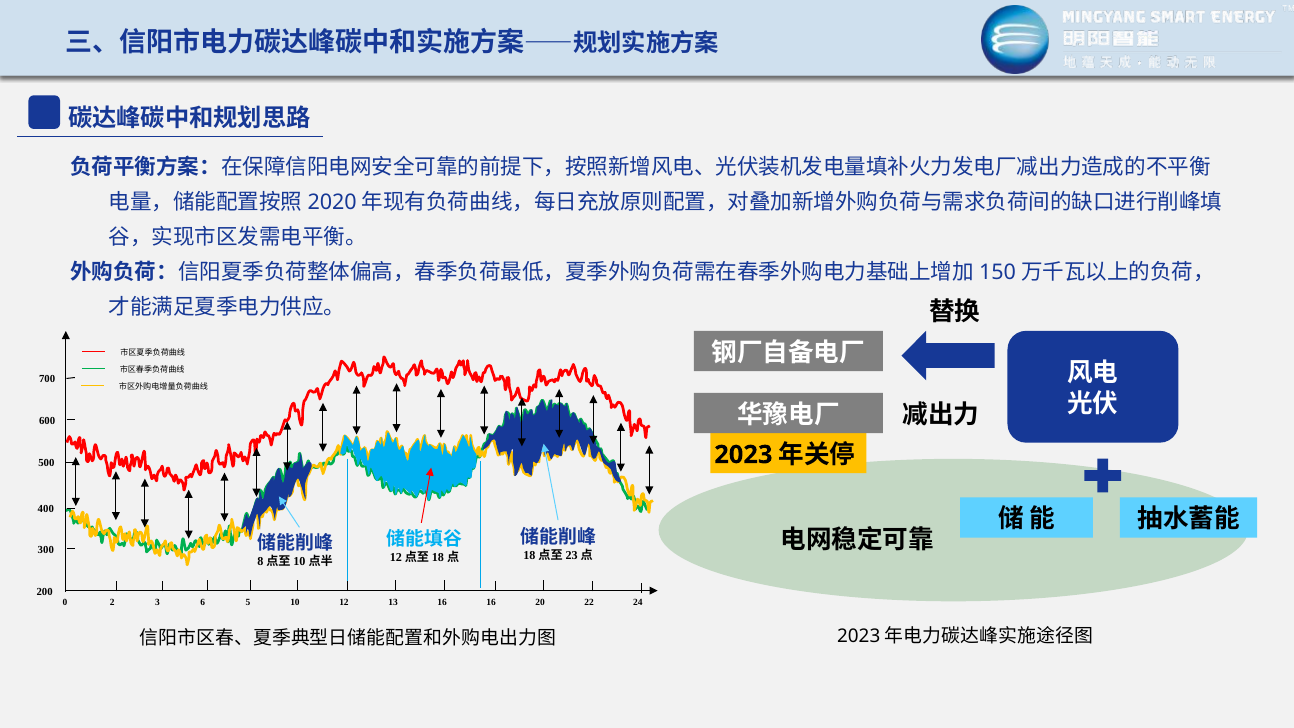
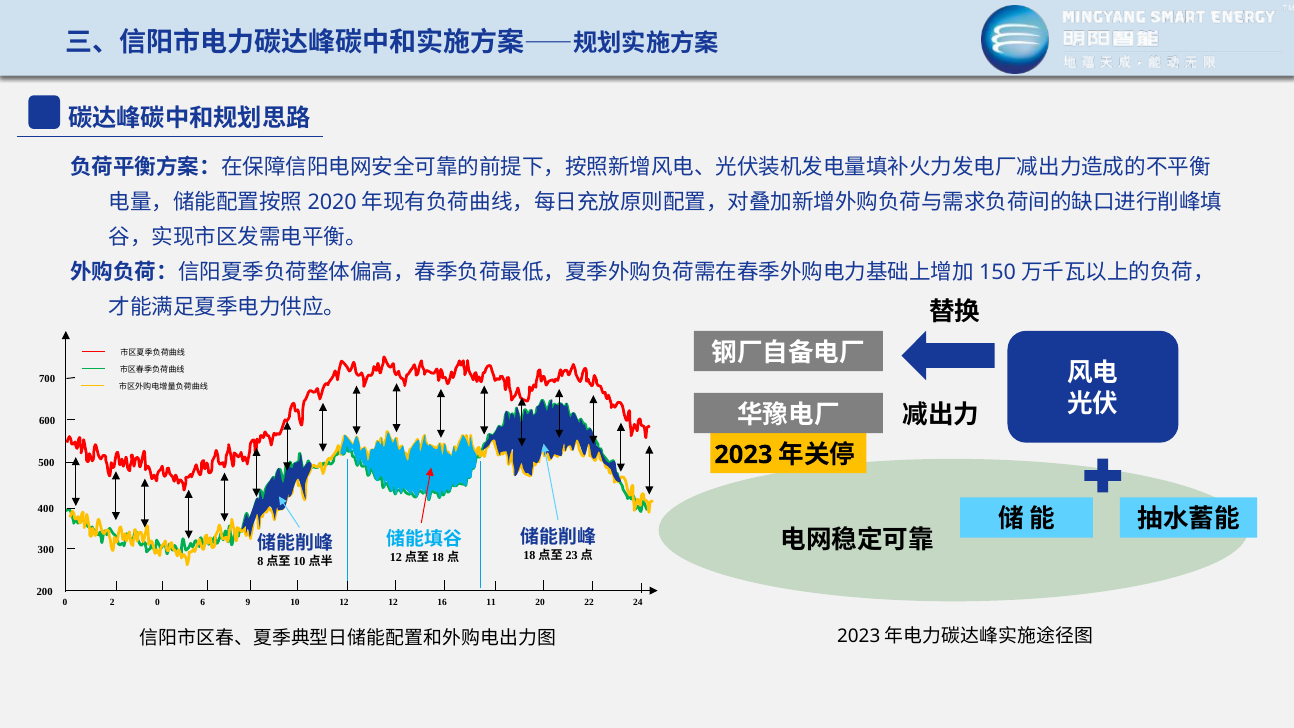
2 3: 3 -> 0 (158, 602)
5: 5 -> 9 (248, 602)
12 13: 13 -> 12 (393, 602)
16 16: 16 -> 11 (491, 602)
